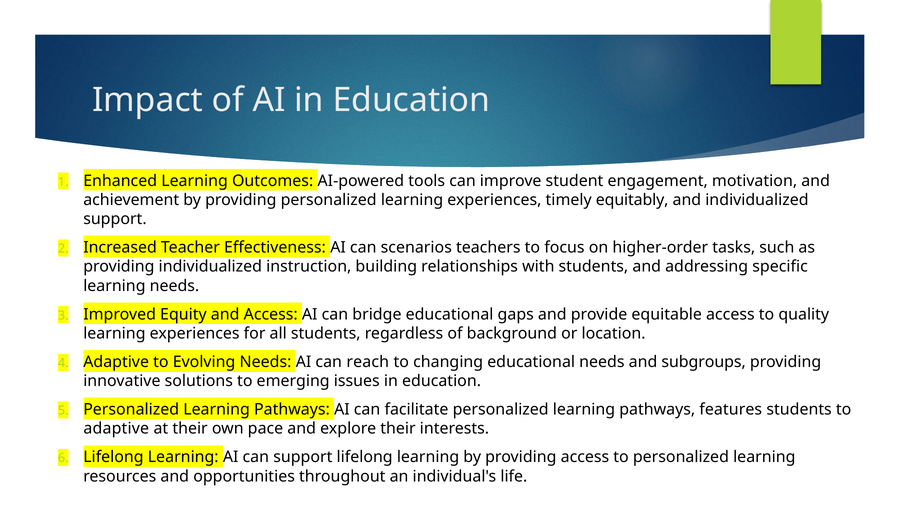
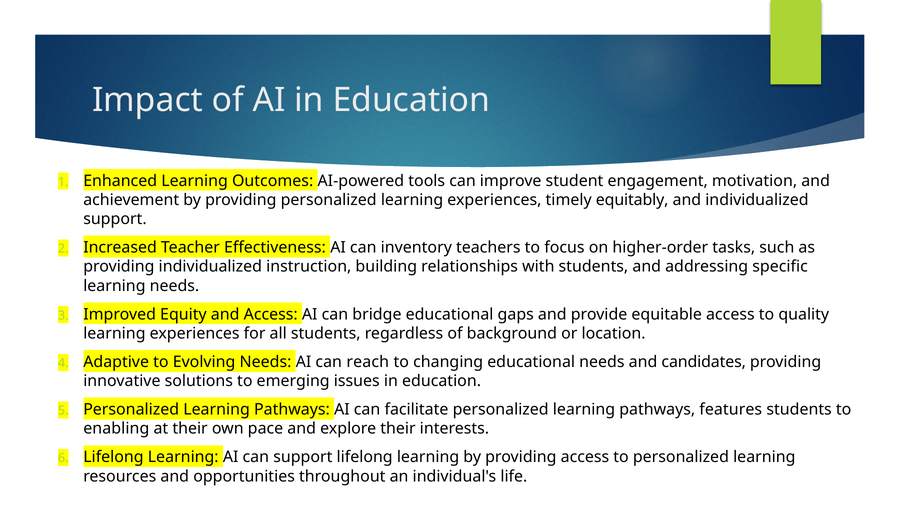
scenarios: scenarios -> inventory (416, 248)
subgroups: subgroups -> candidates (704, 362)
adaptive: adaptive -> enabling (116, 429)
